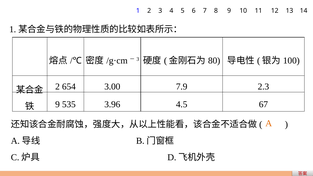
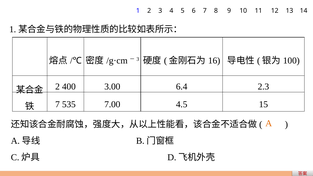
80: 80 -> 16 (214, 61)
654: 654 -> 400 (69, 87)
7.9: 7.9 -> 6.4 (182, 87)
9: 9 -> 7 (57, 104)
3.96: 3.96 -> 7.00 (112, 104)
67: 67 -> 15 (263, 104)
